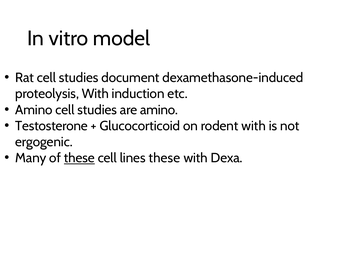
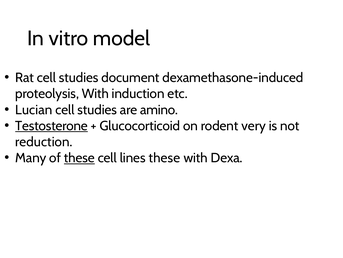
Amino: Amino -> Lucian (34, 110)
Testosterone underline: none -> present (51, 126)
rodent with: with -> very (254, 126)
ergogenic: ergogenic -> reduction (44, 142)
